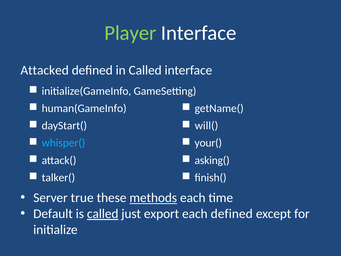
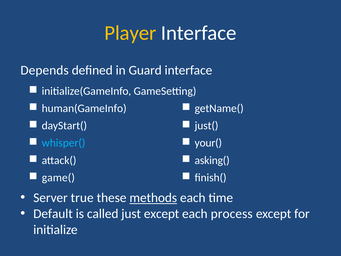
Player colour: light green -> yellow (130, 33)
Attacked: Attacked -> Depends (45, 70)
in Called: Called -> Guard (145, 70)
will(: will( -> just( (207, 126)
talker(: talker( -> game( (58, 177)
called underline: present -> none (103, 214)
just export: export -> except (162, 214)
each defined: defined -> process (232, 214)
